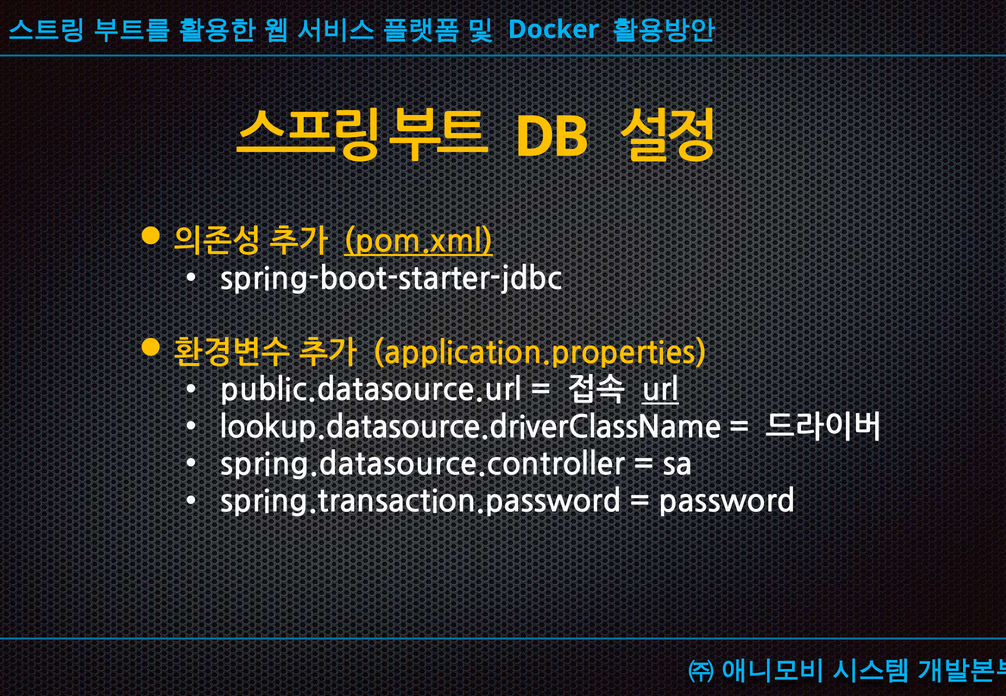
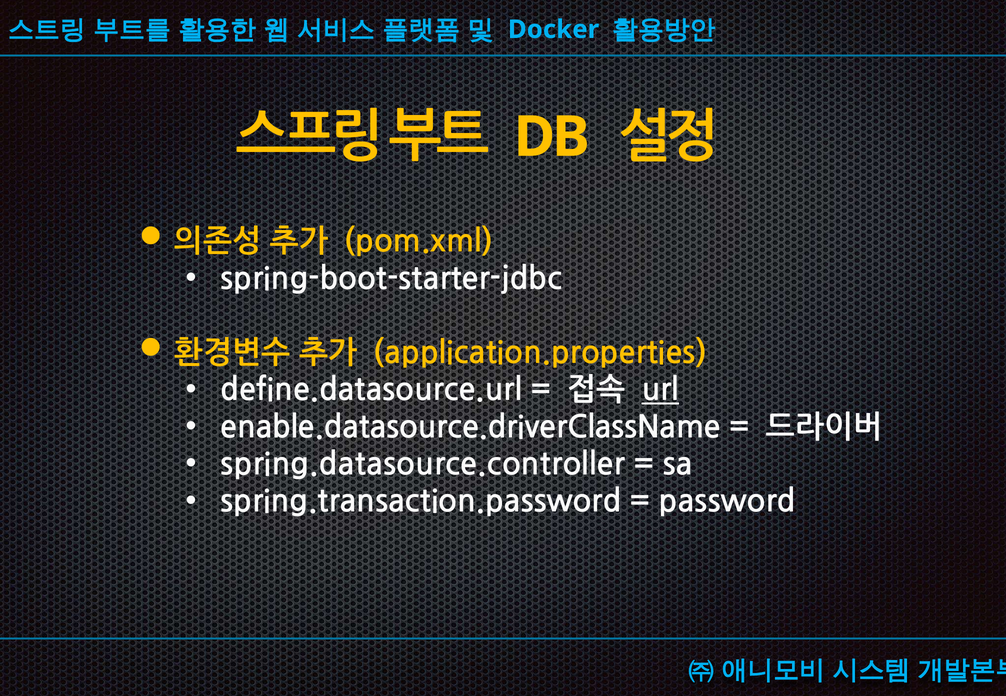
pom.xml underline: present -> none (419, 242)
public.datasource.url: public.datasource.url -> define.datasource.url (371, 390)
lookup.datasource.driverClassName: lookup.datasource.driverClassName -> enable.datasource.driverClassName (471, 428)
